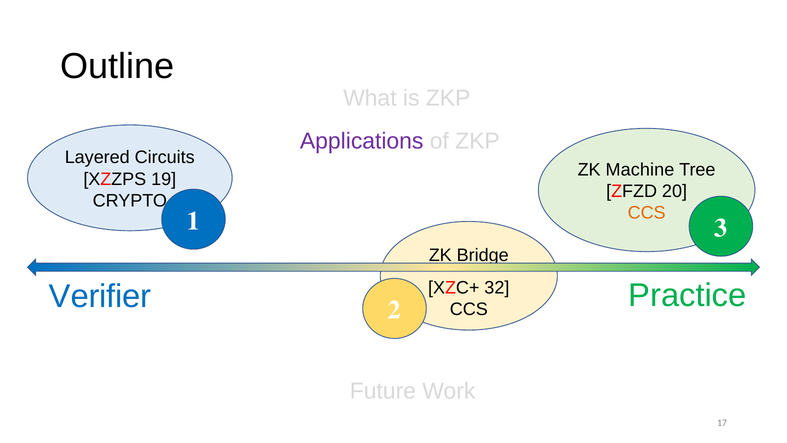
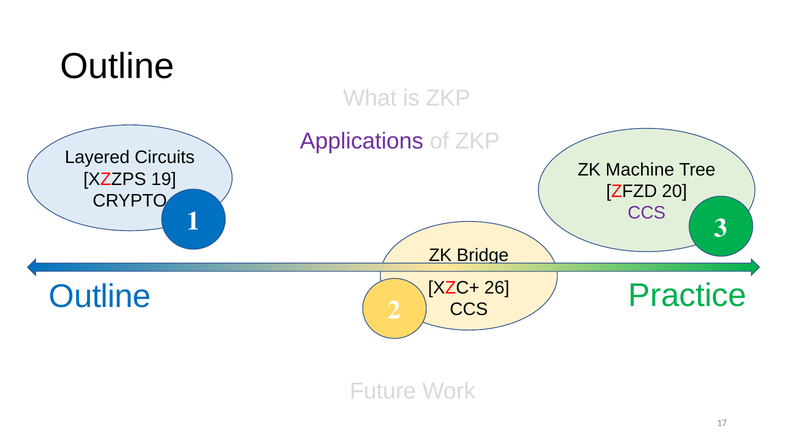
CCS colour: orange -> purple (647, 213)
32: 32 -> 26 (497, 288)
Verifier: Verifier -> Outline (100, 296)
